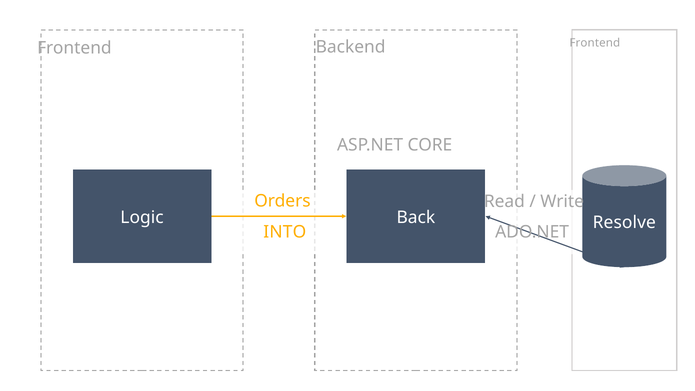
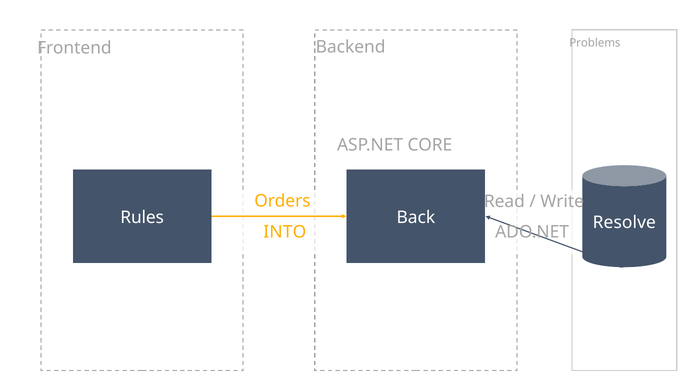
Frontend: Frontend -> Problems (595, 43)
Logic: Logic -> Rules (142, 217)
